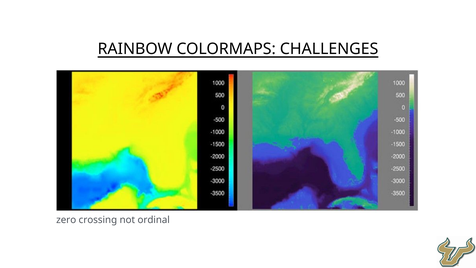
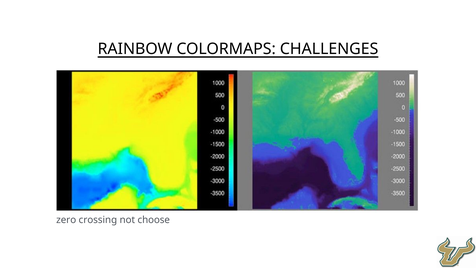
ordinal: ordinal -> choose (154, 220)
